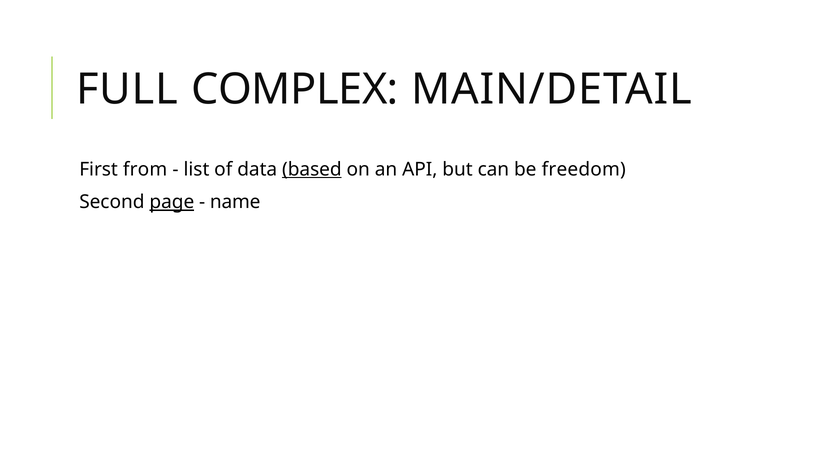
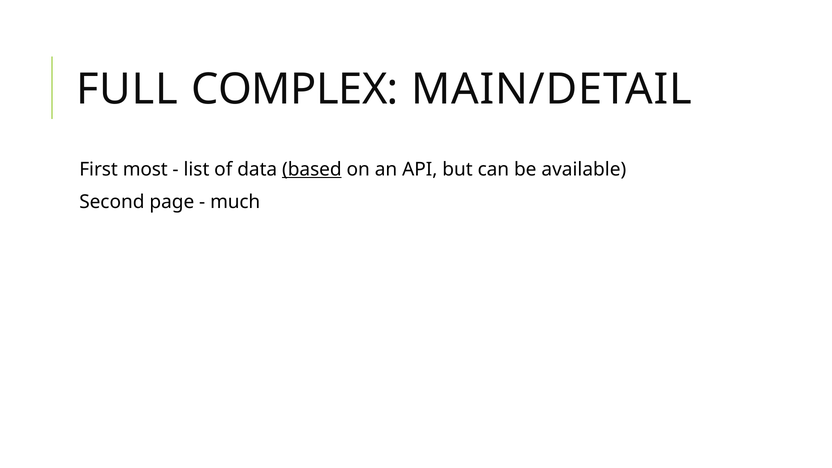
from: from -> most (145, 169)
freedom: freedom -> available (584, 169)
page underline: present -> none (172, 202)
name: name -> much (235, 202)
